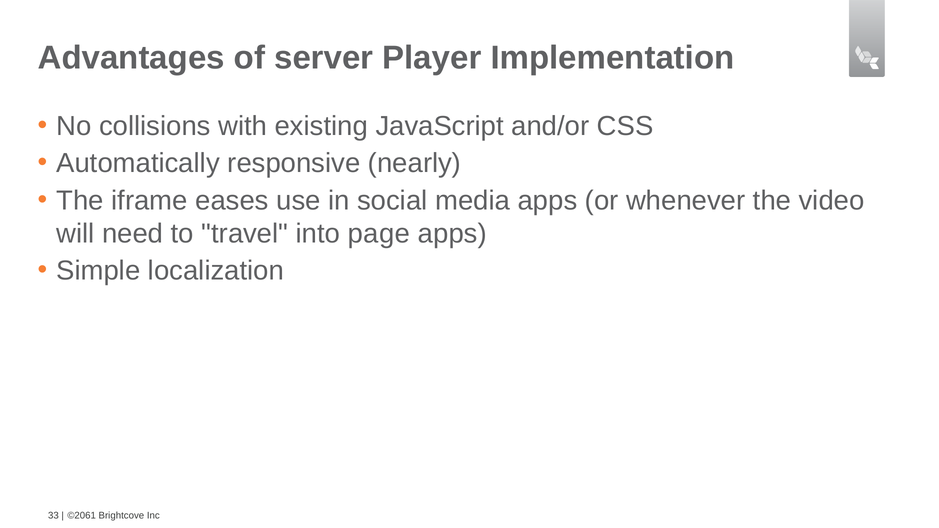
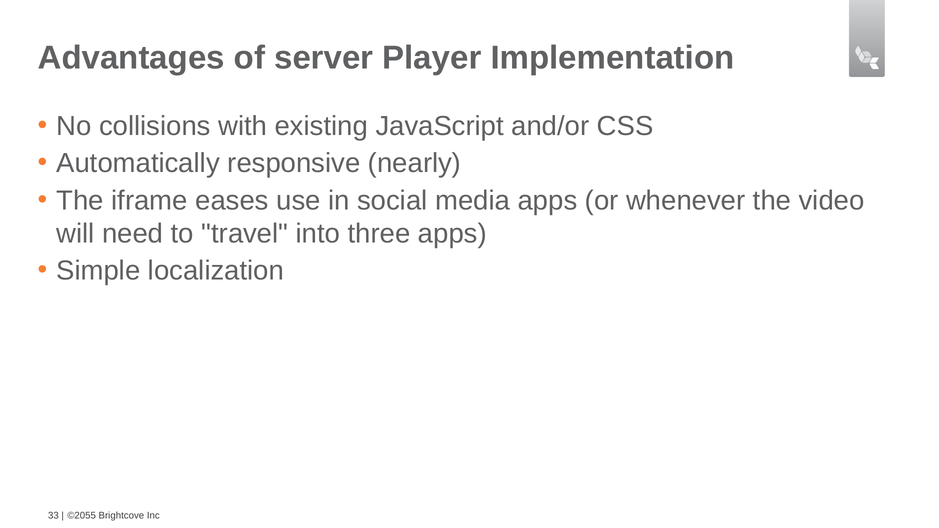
page: page -> three (379, 234)
©2061: ©2061 -> ©2055 (82, 516)
